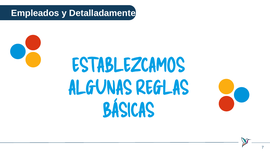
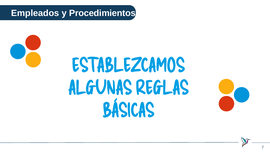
Detalladamente: Detalladamente -> Procedimientos (102, 13)
